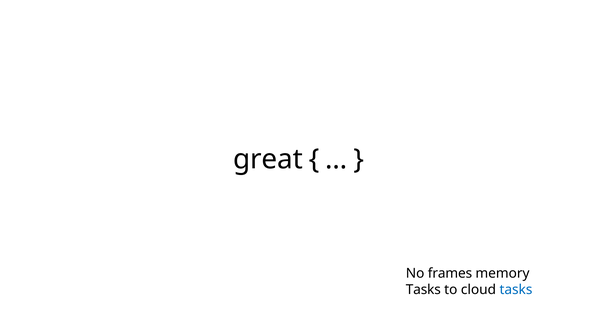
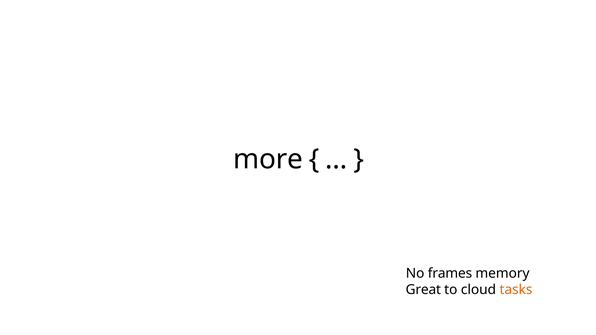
great: great -> more (268, 160)
Tasks: Tasks -> Great (423, 290)
tasks colour: blue -> orange (516, 290)
